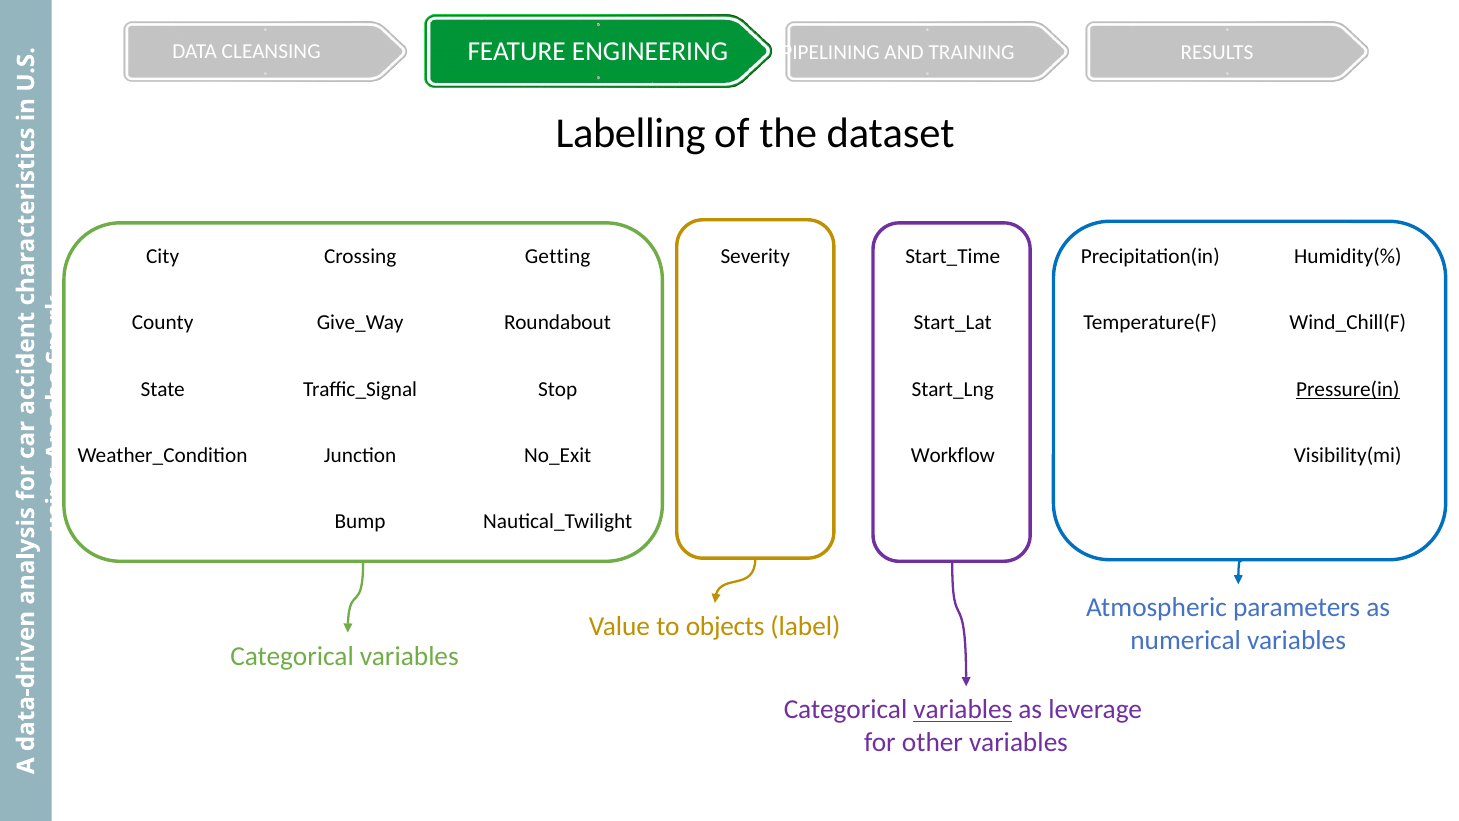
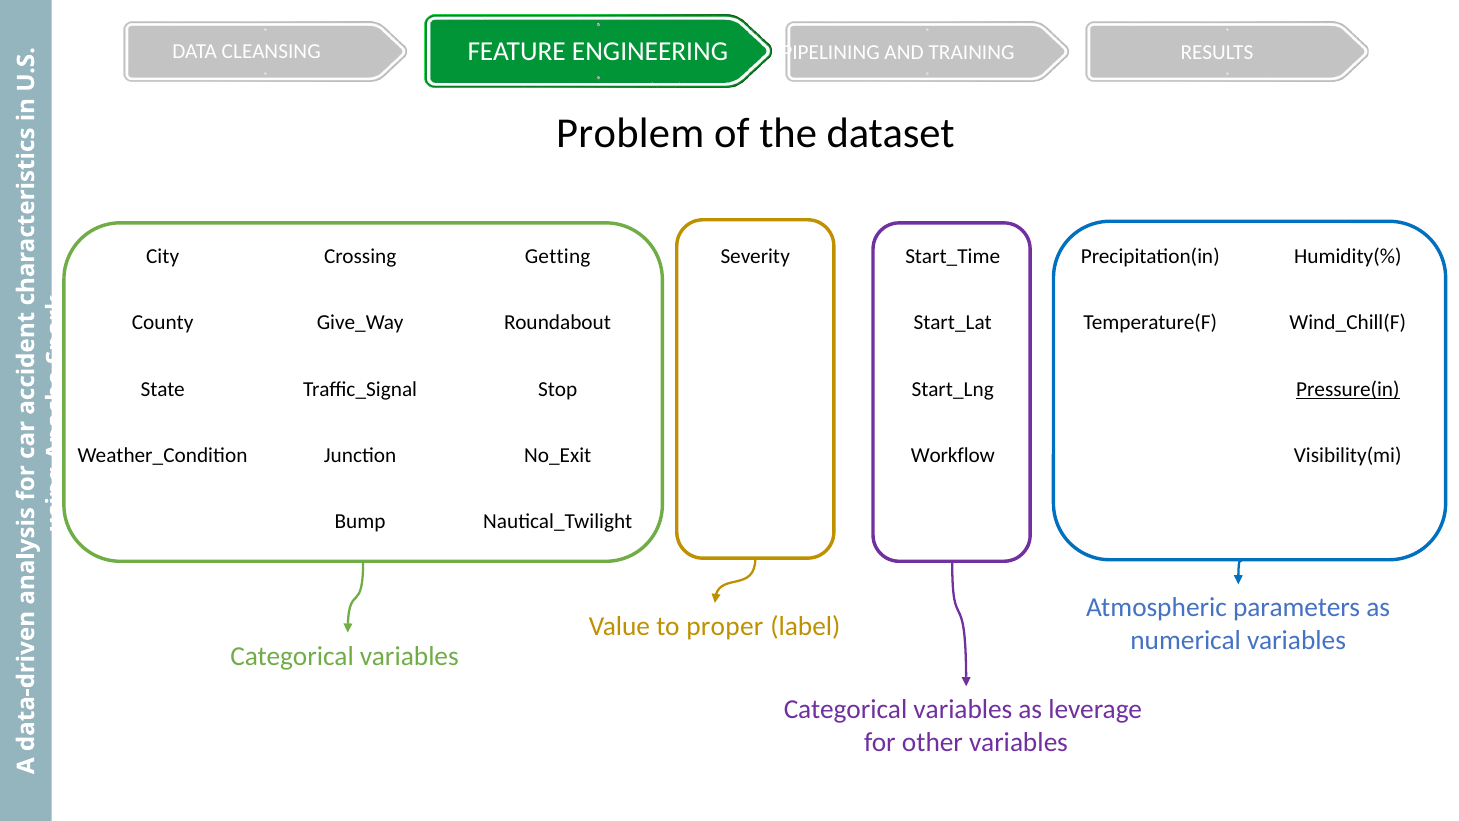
Labelling: Labelling -> Problem (630, 133)
objects: objects -> proper (725, 626)
variables underline: present -> none (963, 710)
